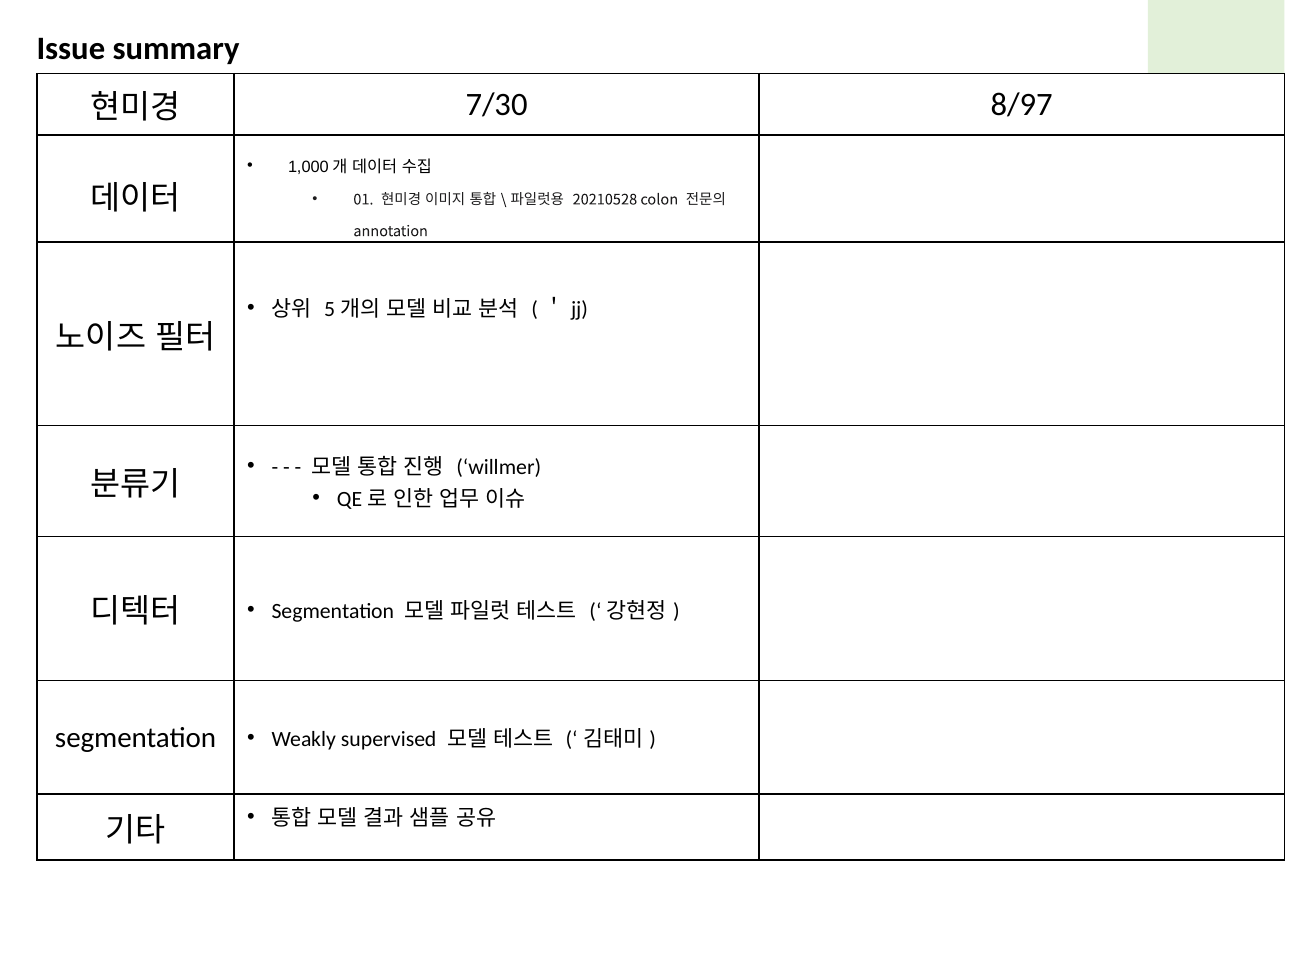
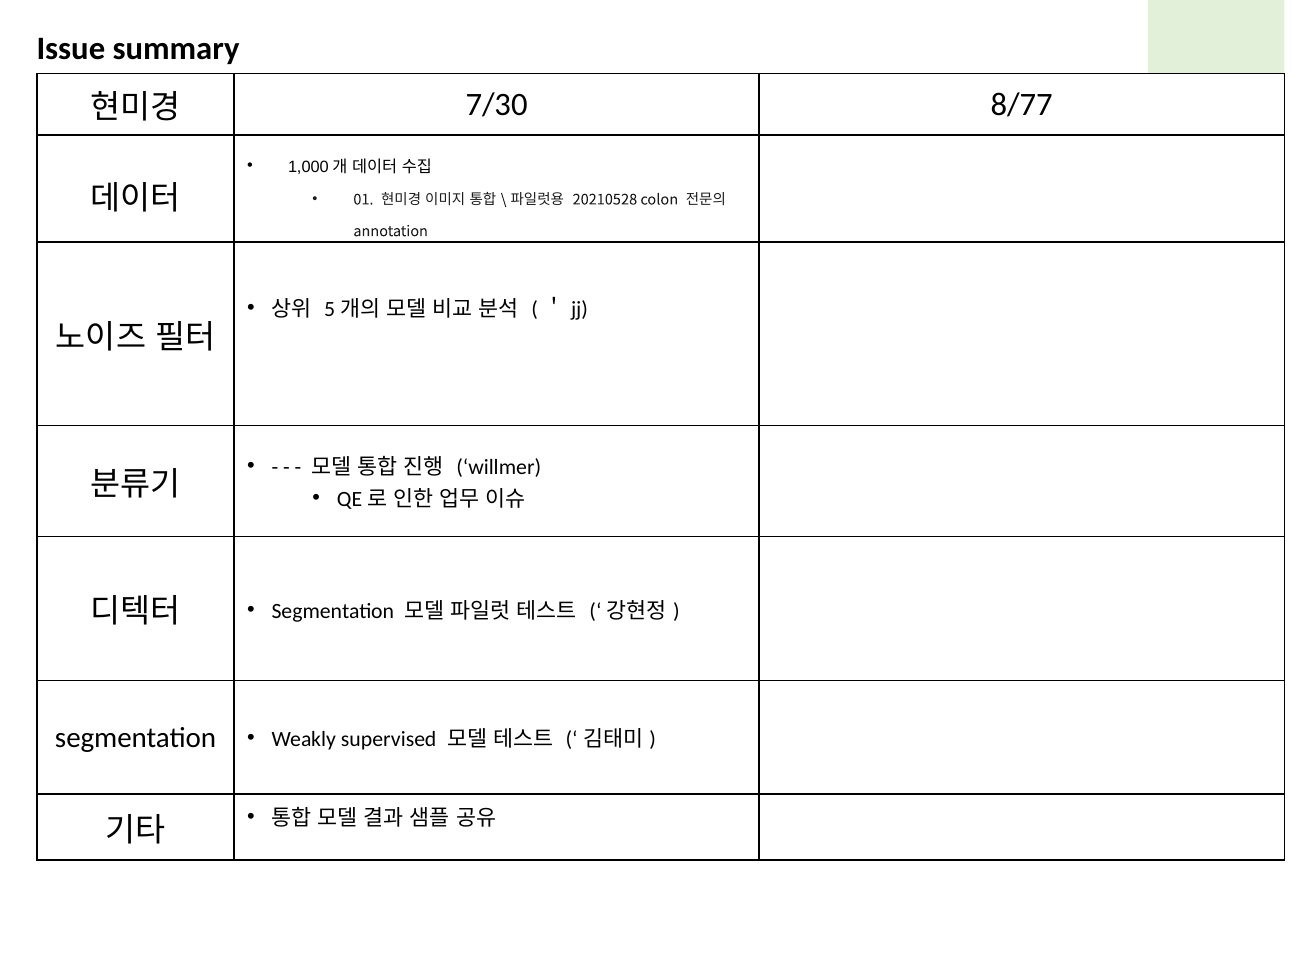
8/97: 8/97 -> 8/77 (1022, 105)
